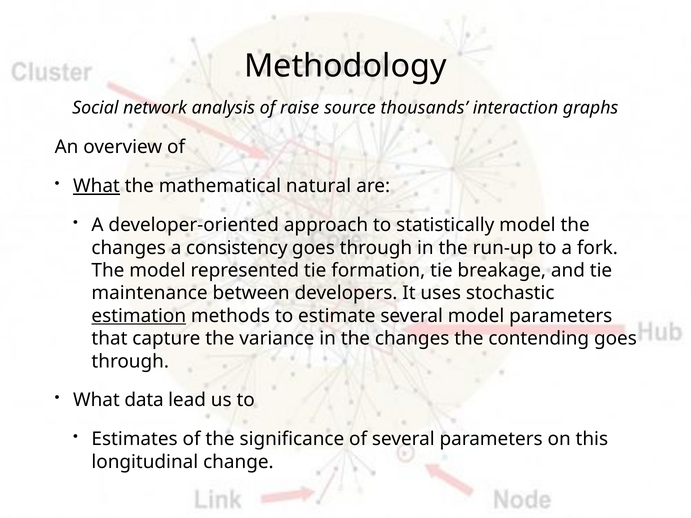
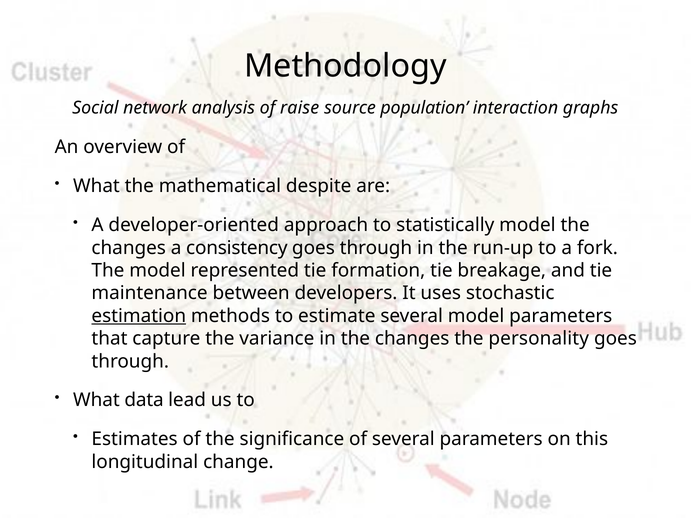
thousands: thousands -> population (424, 108)
What underline: present -> none (96, 186)
natural: natural -> despite (319, 186)
contending: contending -> personality (539, 339)
